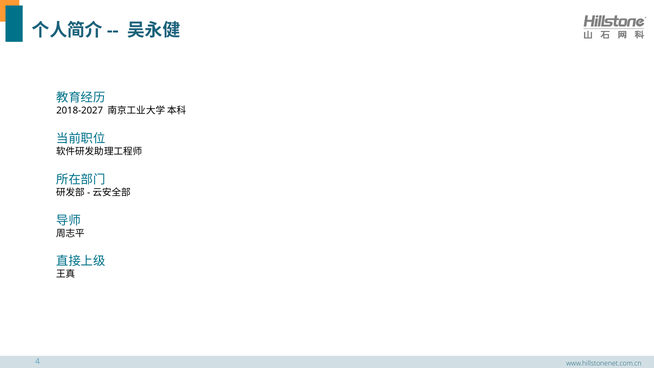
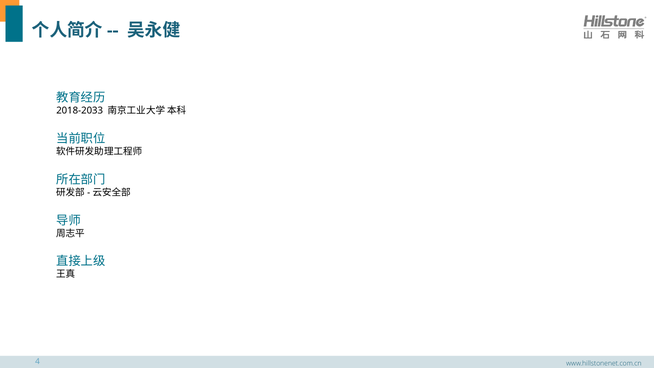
2018-2027: 2018-2027 -> 2018-2033 (80, 111)
